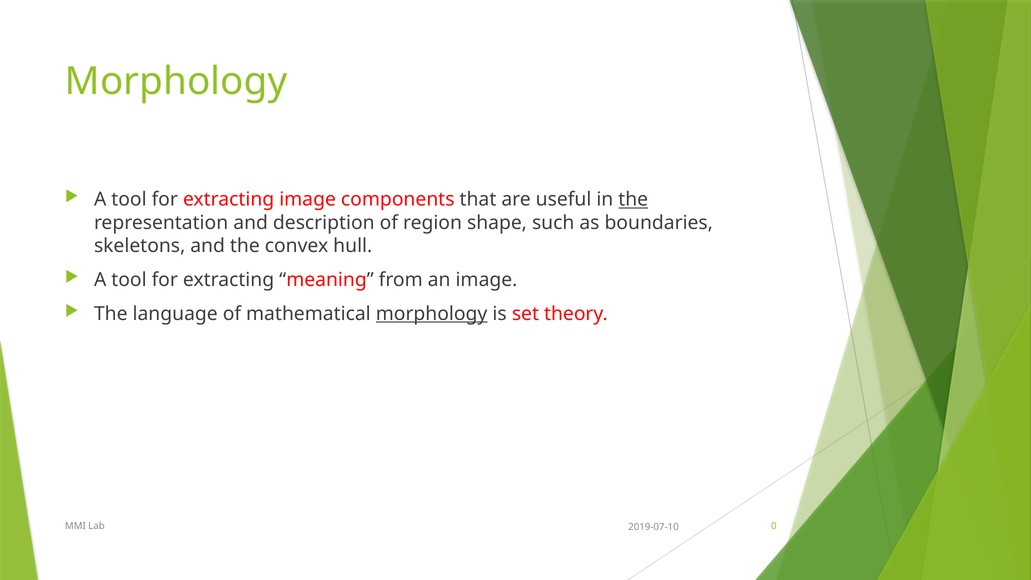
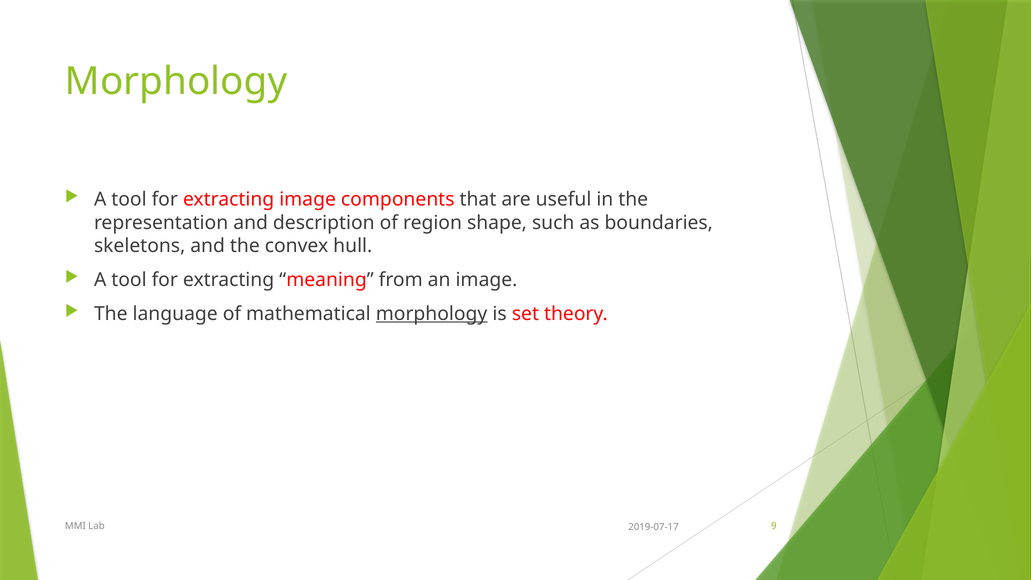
the underline: present -> none (633, 200)
0: 0 -> 9 (774, 526)
2019-07-10: 2019-07-10 -> 2019-07-17 (653, 527)
